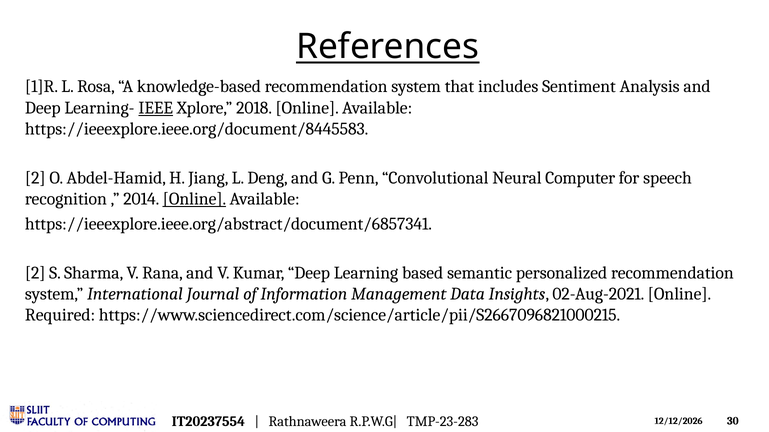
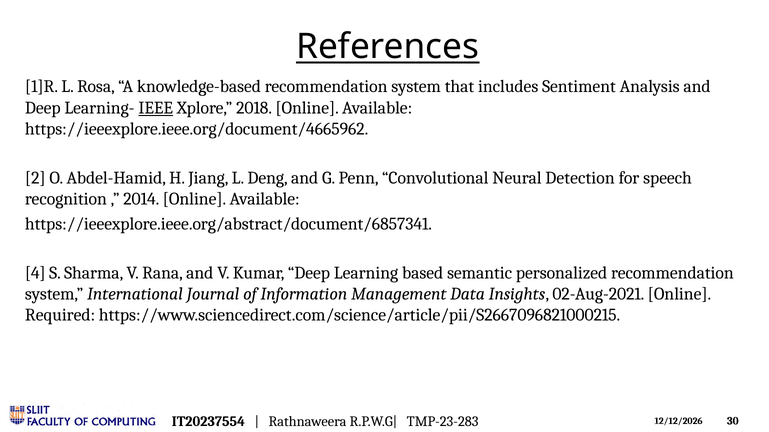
https://ieeexplore.ieee.org/document/8445583: https://ieeexplore.ieee.org/document/8445583 -> https://ieeexplore.ieee.org/document/4665962 (197, 129)
Computer: Computer -> Detection (580, 178)
Online underline: present -> none (194, 199)
2: 2 -> 4 (35, 273)
